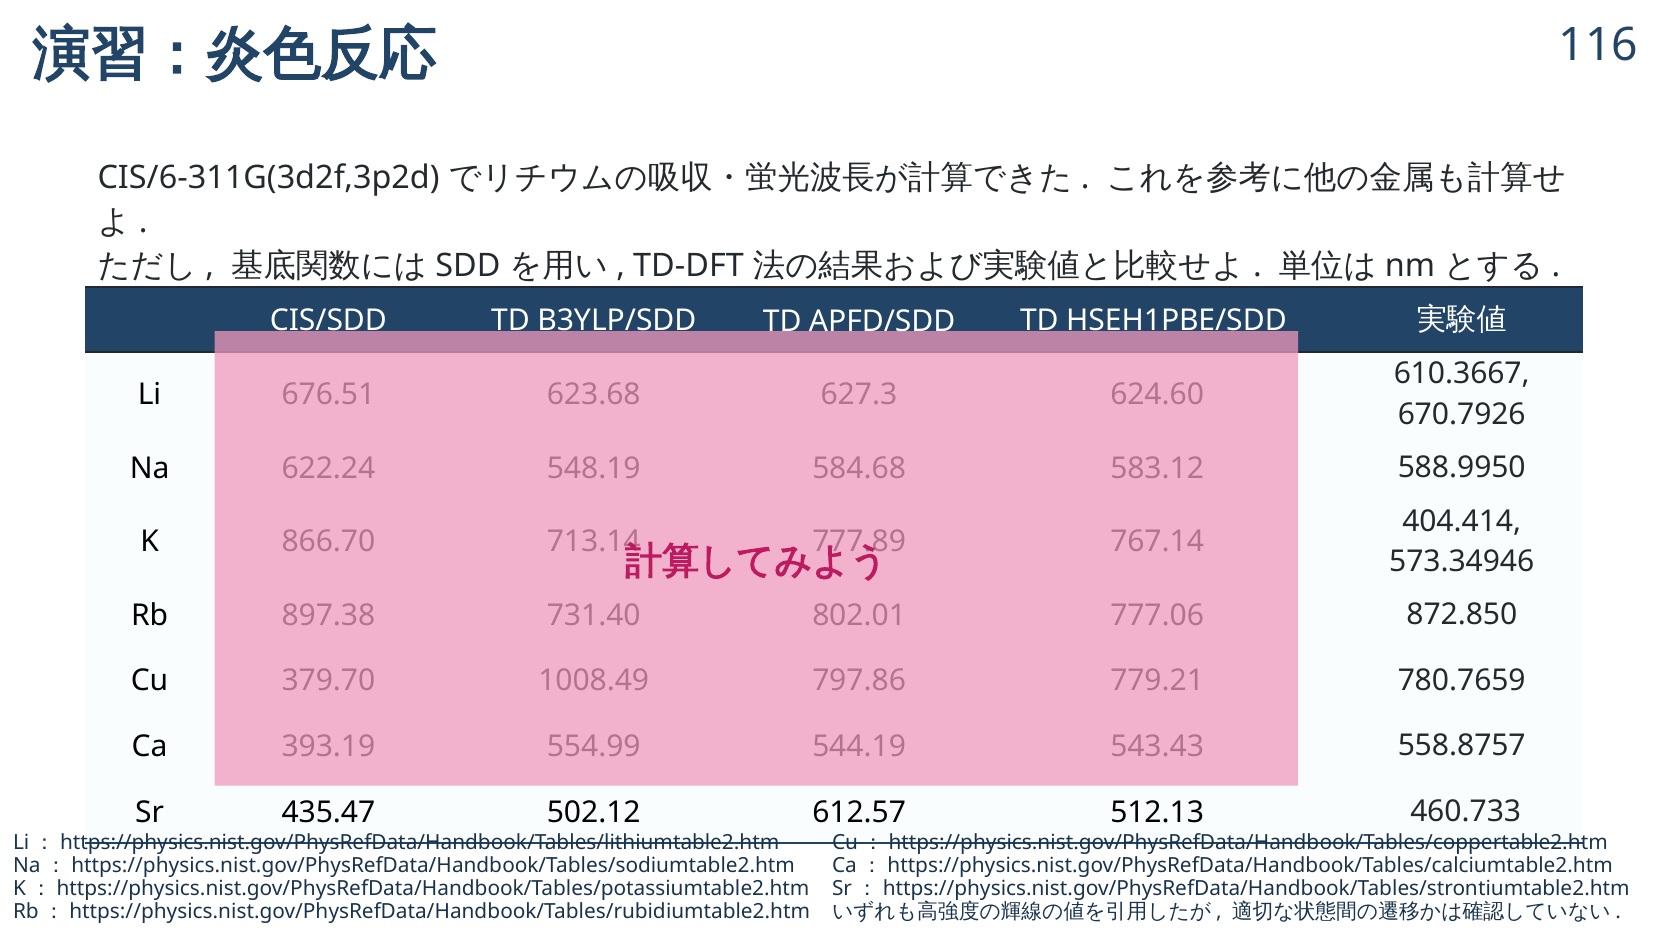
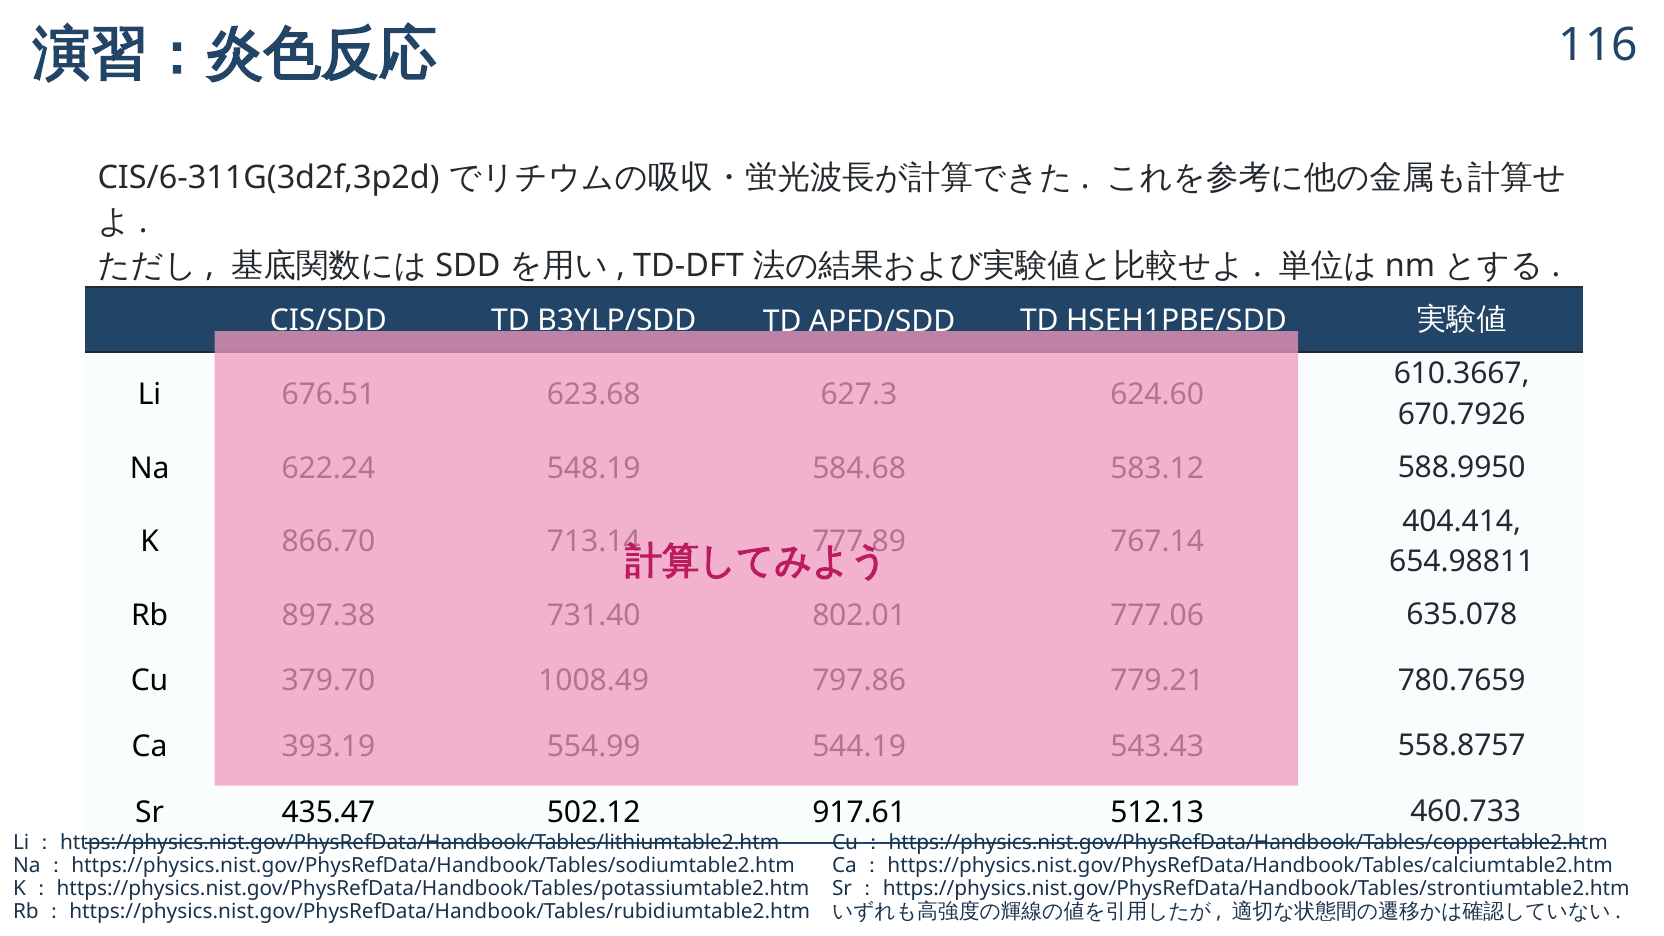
573.34946: 573.34946 -> 654.98811 (1462, 562)
872.850: 872.850 -> 635.078 (1462, 615)
612.57: 612.57 -> 917.61 (859, 812)
